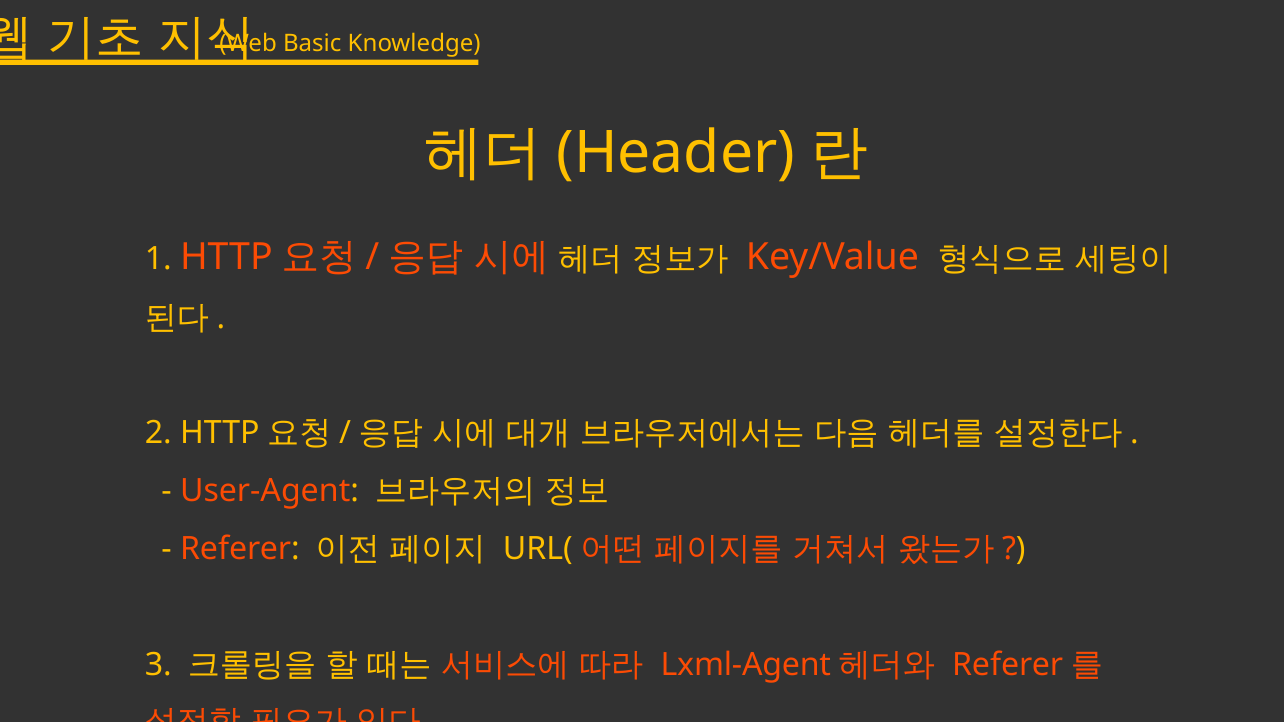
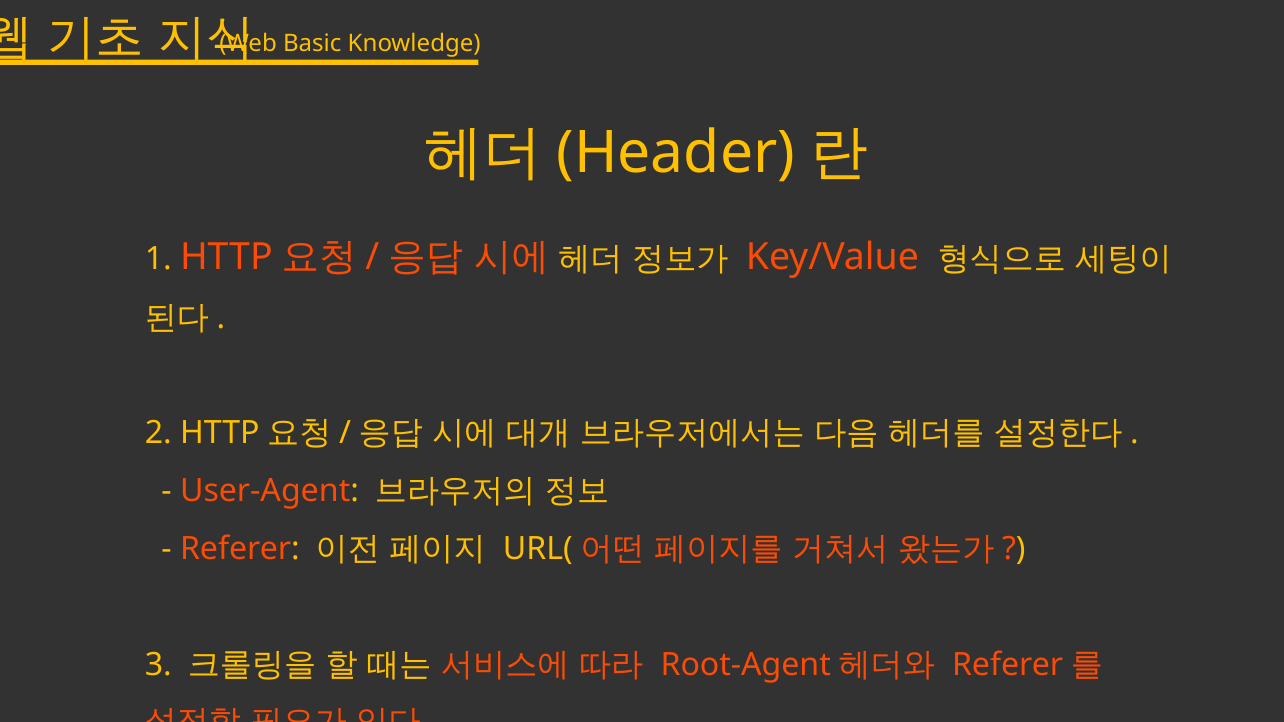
Lxml-Agent: Lxml-Agent -> Root-Agent (746, 665)
